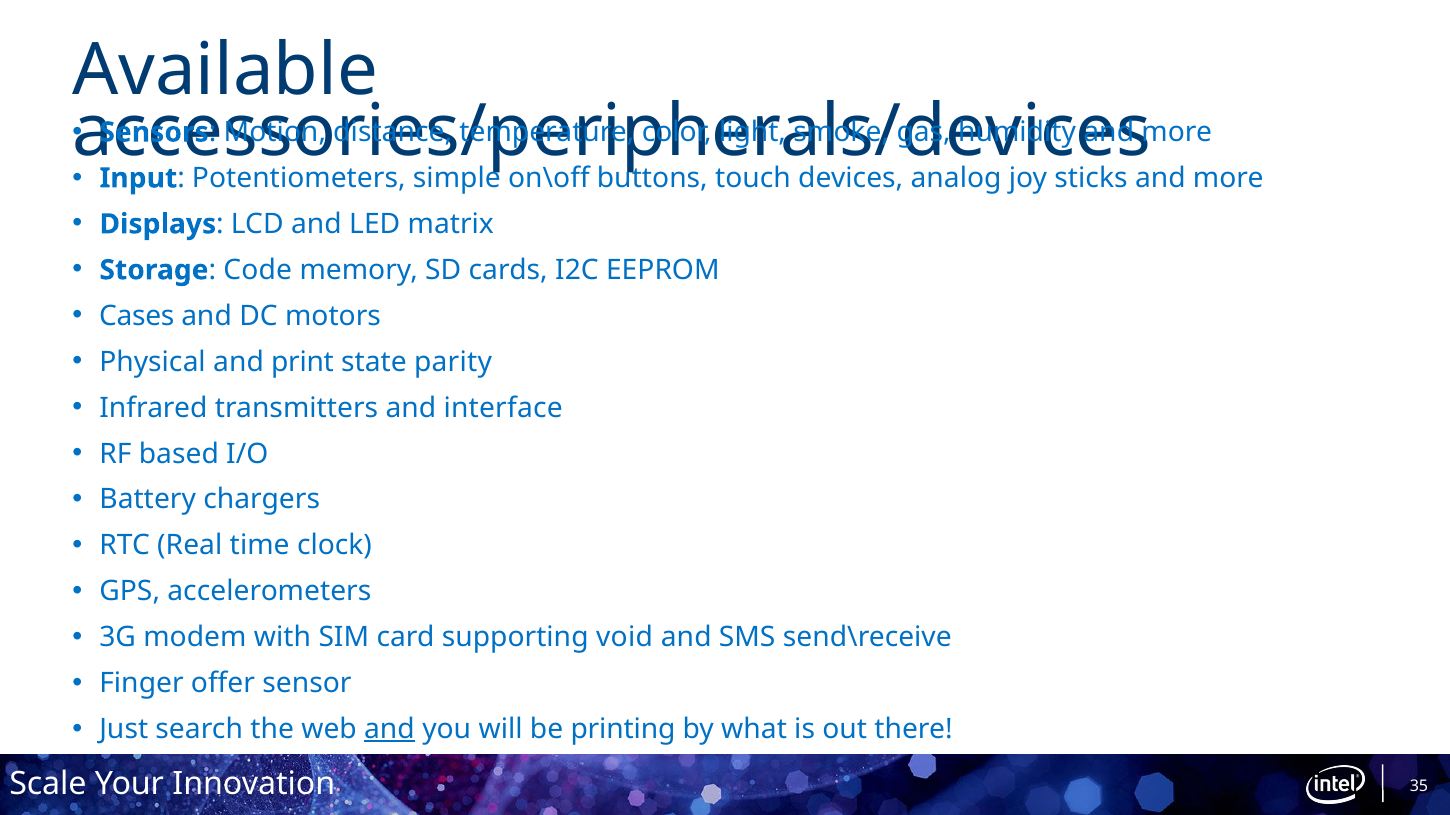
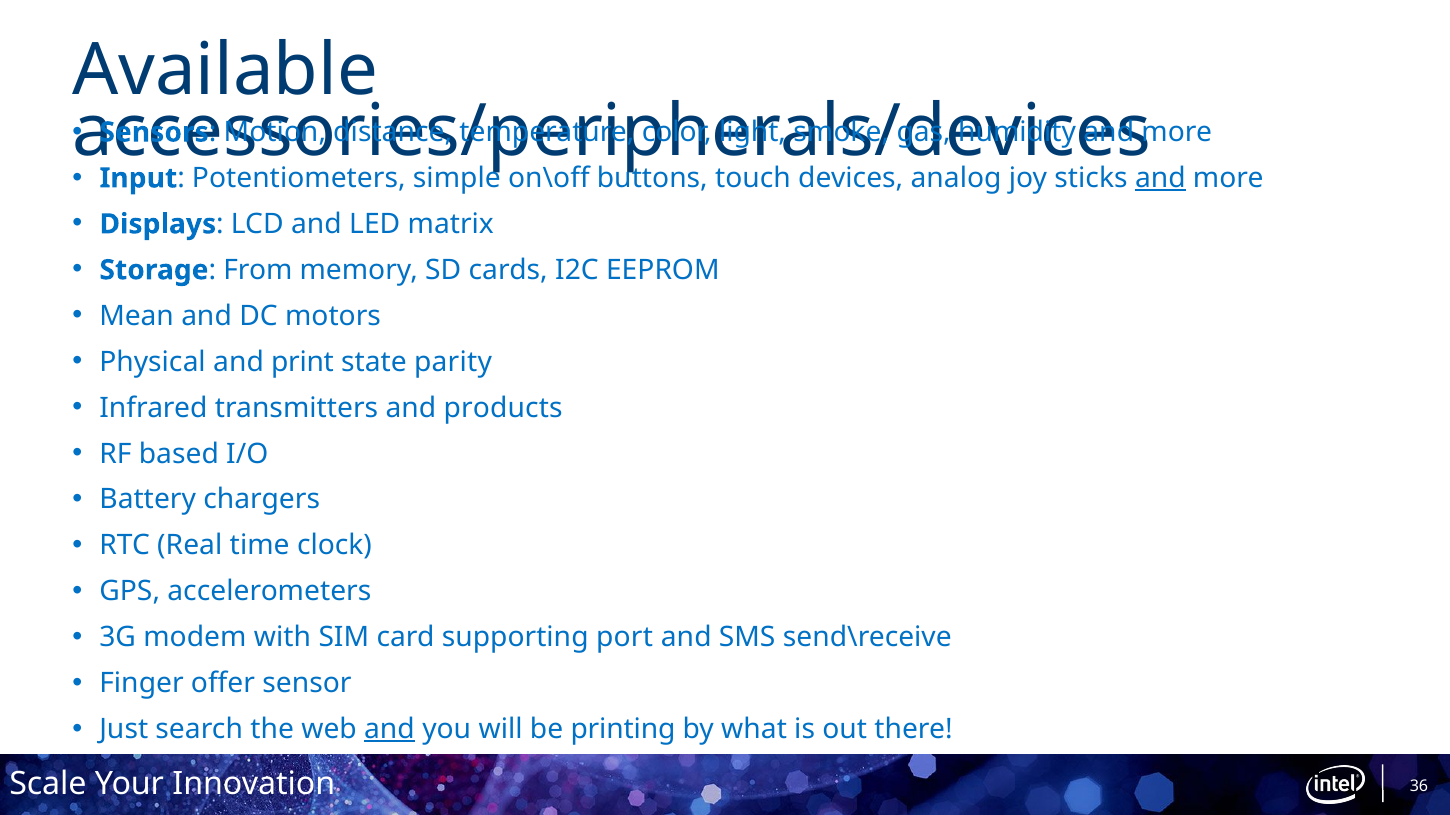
and underline: none -> present (1160, 178)
Code: Code -> From (258, 270)
Cases: Cases -> Mean (137, 316)
interface: interface -> products (503, 408)
void: void -> port (625, 638)
35: 35 -> 36 (1419, 786)
